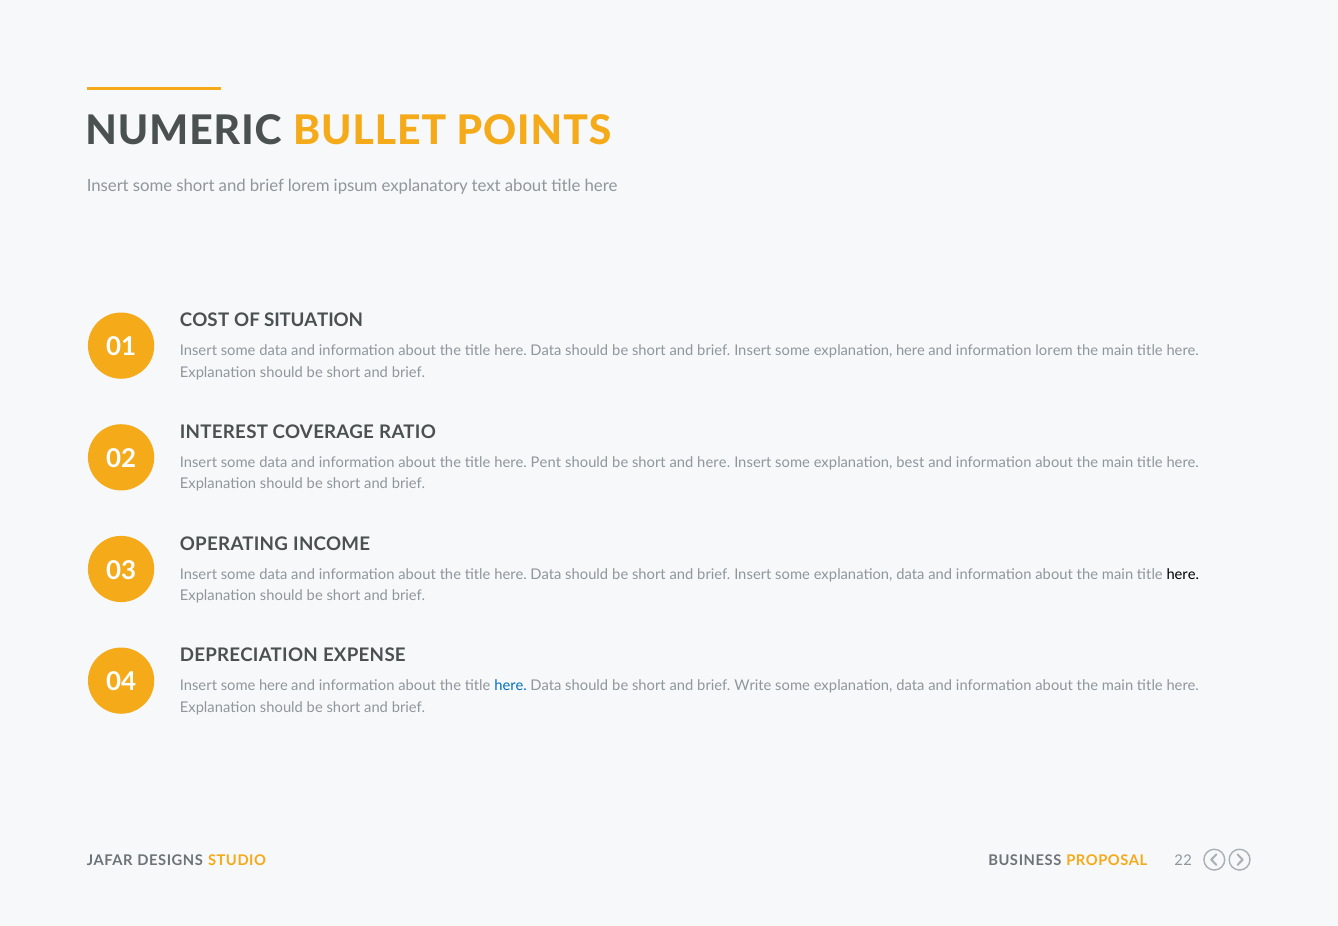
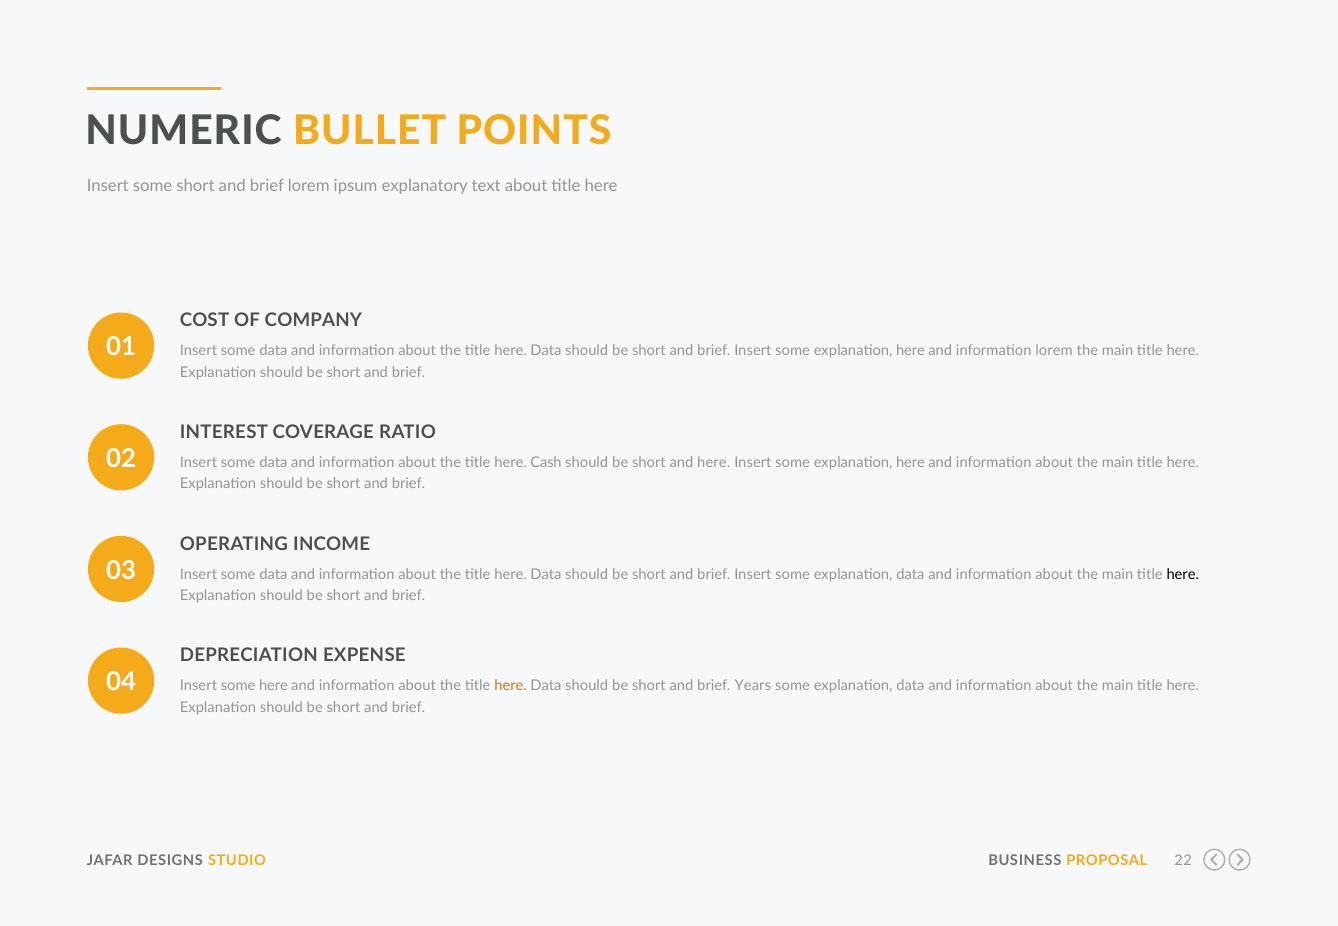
SITUATION: SITUATION -> COMPANY (313, 321)
Pent: Pent -> Cash (546, 463)
best: best -> here (910, 463)
here colour: blue -> orange (511, 686)
Write: Write -> Years (753, 686)
